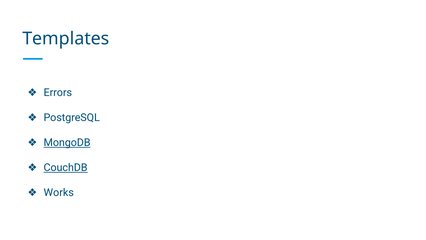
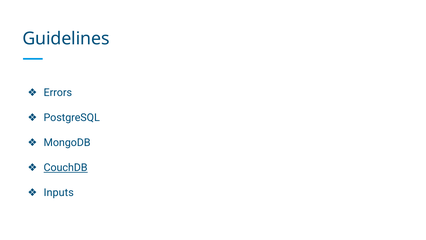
Templates: Templates -> Guidelines (66, 39)
MongoDB underline: present -> none (67, 142)
Works: Works -> Inputs (59, 192)
